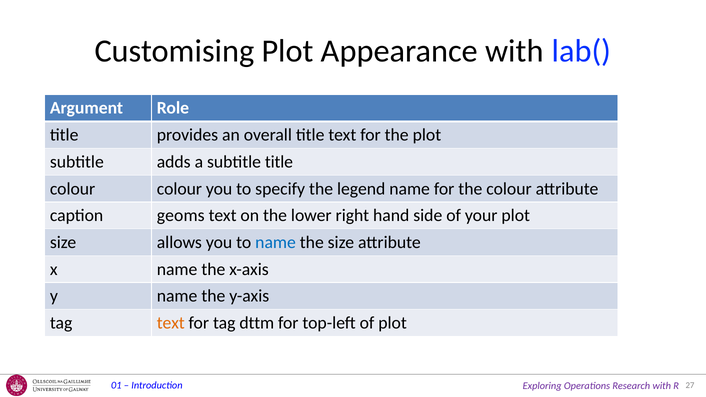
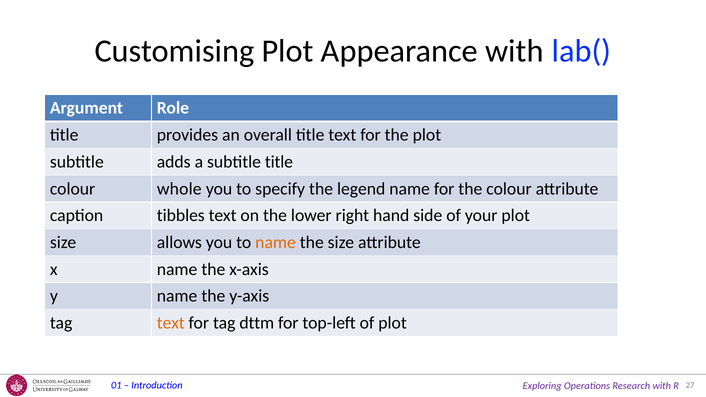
colour colour: colour -> whole (179, 189)
geoms: geoms -> tibbles (181, 216)
name colour: blue -> orange (276, 242)
